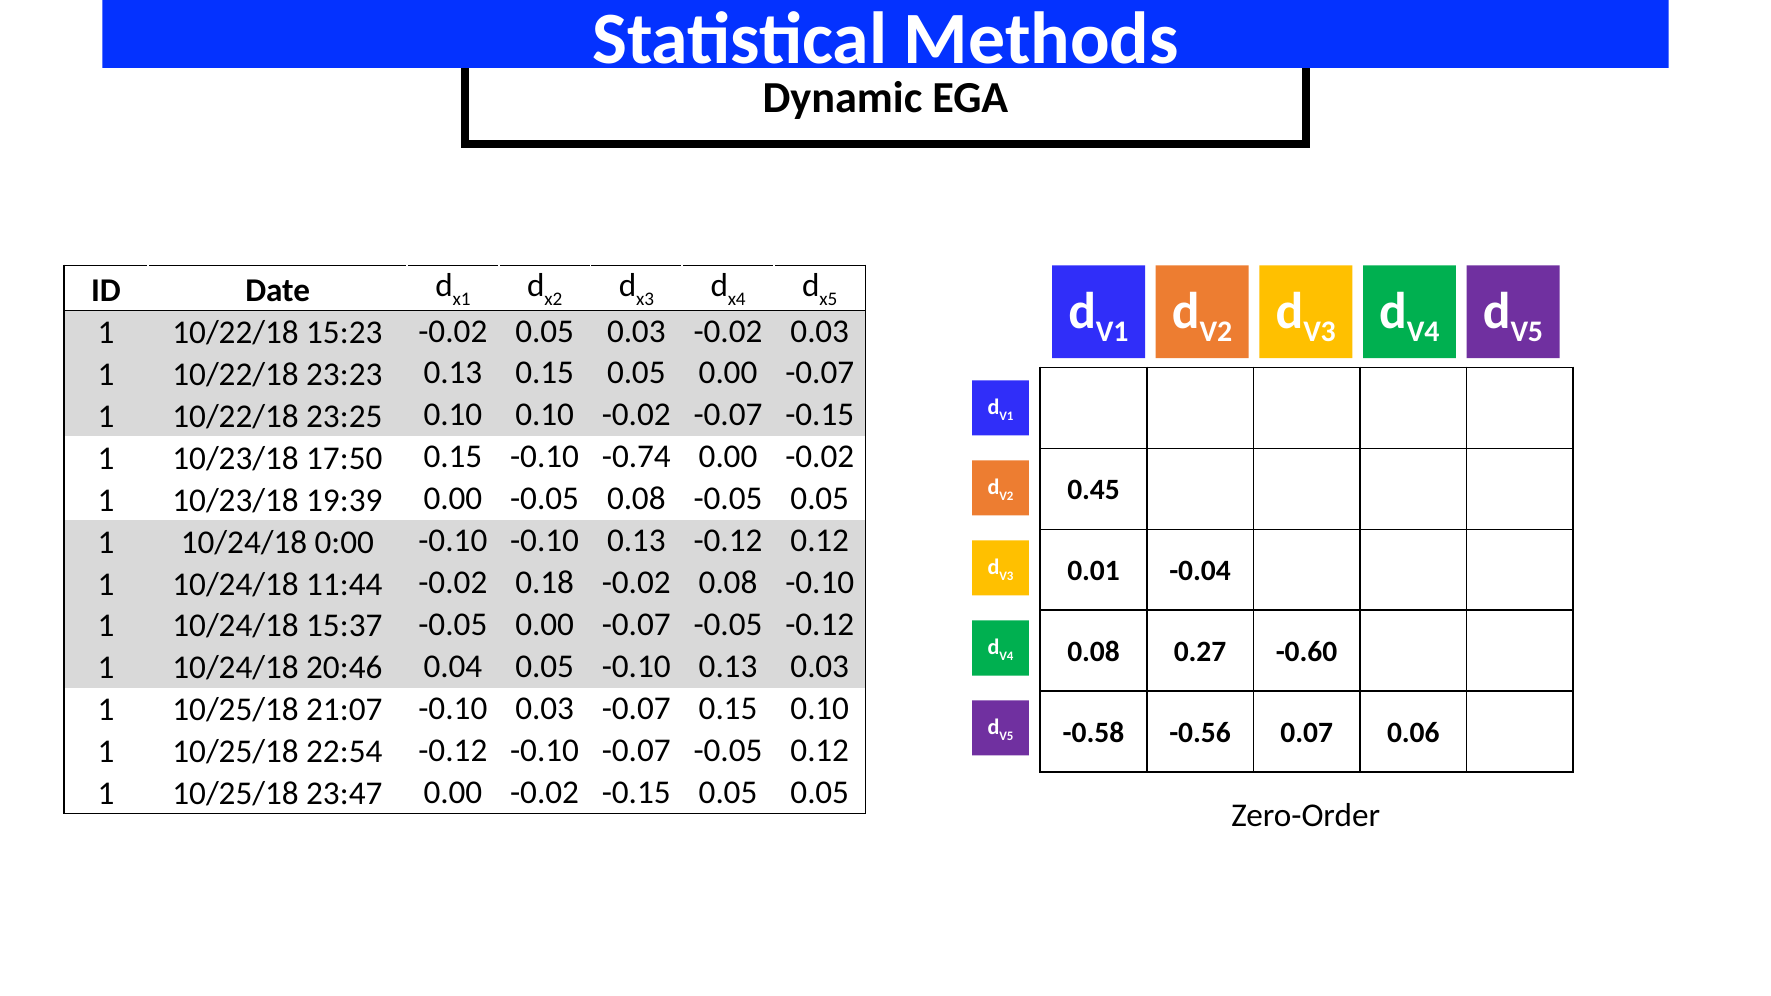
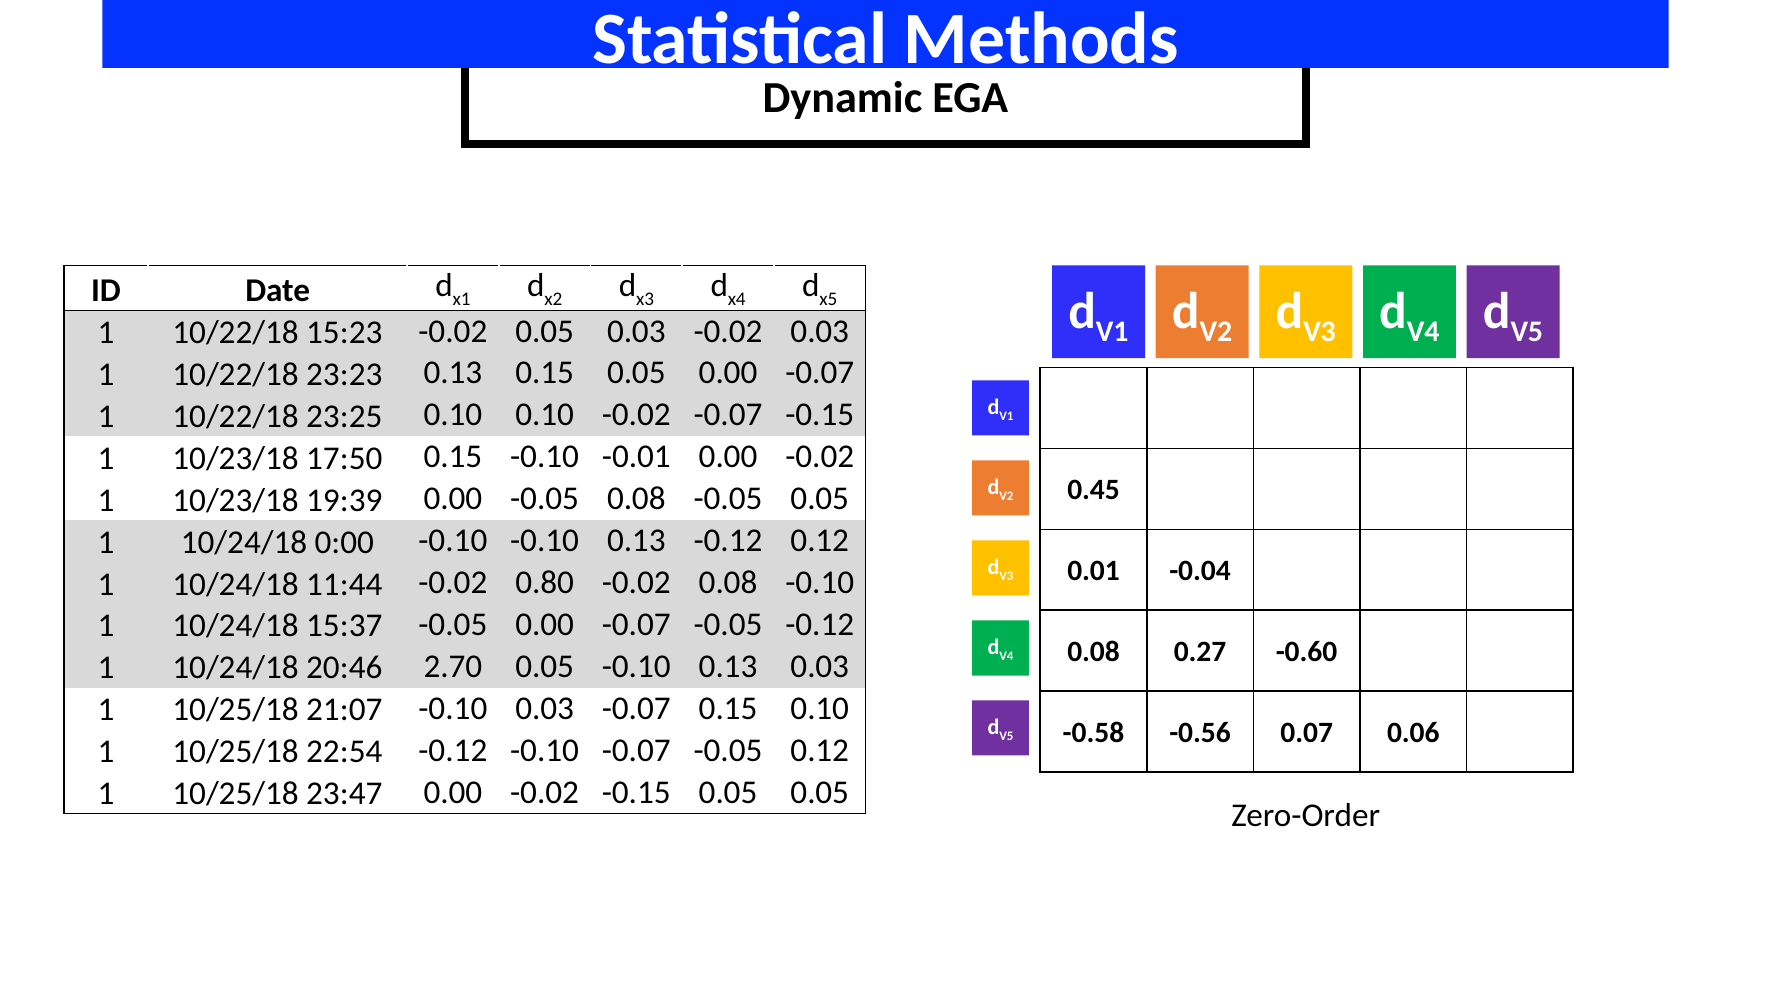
-0.74: -0.74 -> -0.01 (636, 457)
0.18: 0.18 -> 0.80 (545, 583)
0.04: 0.04 -> 2.70 (453, 667)
